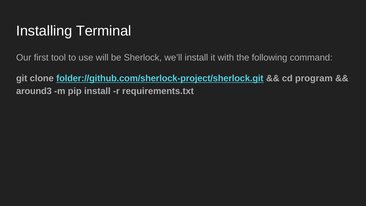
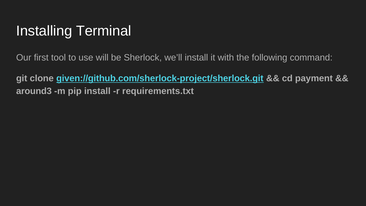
folder://github.com/sherlock-project/sherlock.git: folder://github.com/sherlock-project/sherlock.git -> given://github.com/sherlock-project/sherlock.git (160, 78)
program: program -> payment (314, 78)
